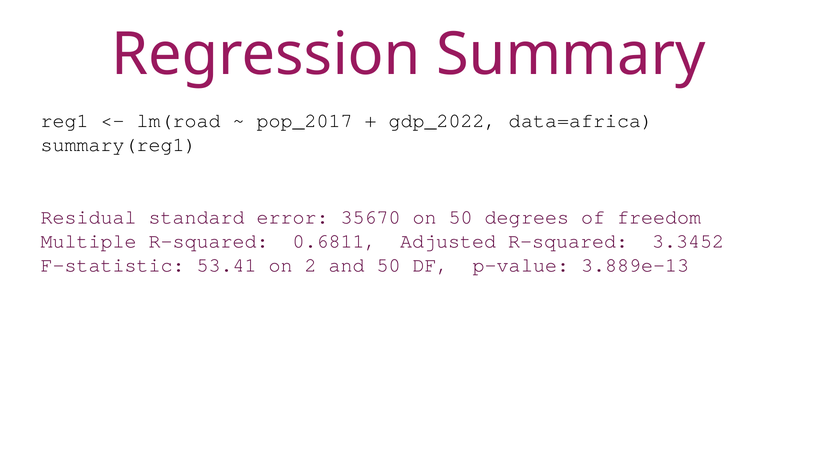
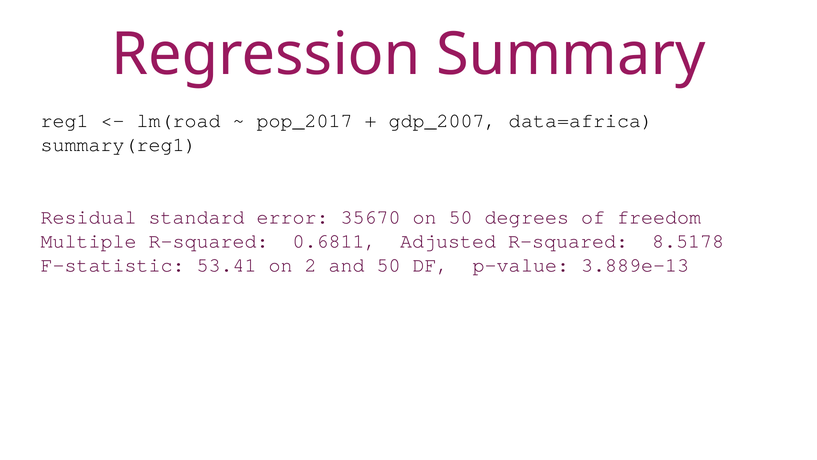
gdp_2022: gdp_2022 -> gdp_2007 (443, 121)
3.3452: 3.3452 -> 8.5178 (688, 241)
